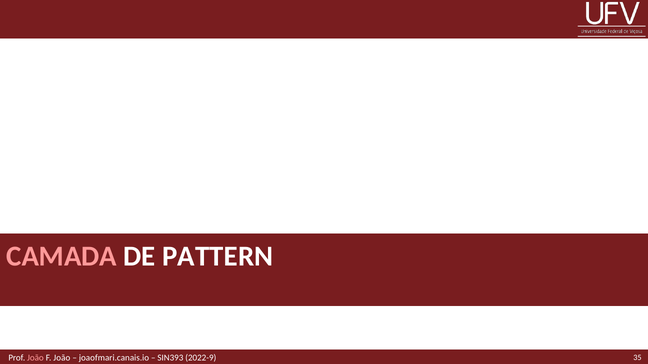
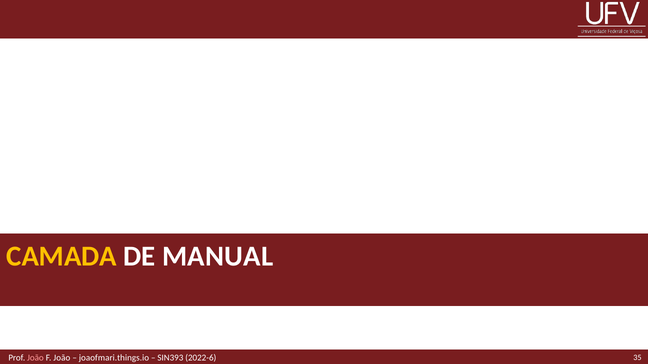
CAMADA colour: pink -> yellow (62, 257)
PATTERN: PATTERN -> MANUAL (218, 257)
joaofmari.canais.io: joaofmari.canais.io -> joaofmari.things.io (114, 358)
2022-9: 2022-9 -> 2022-6 (201, 358)
